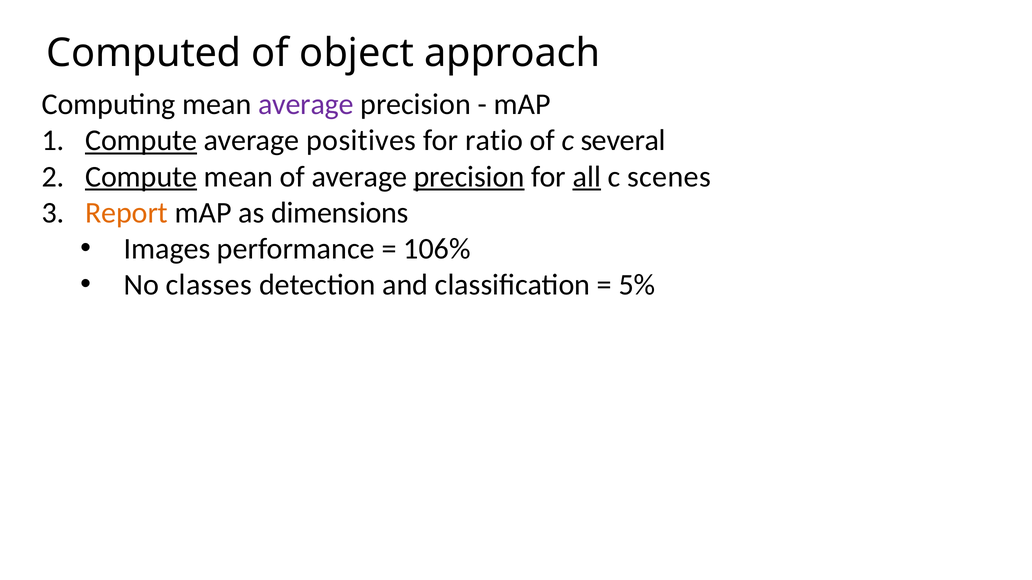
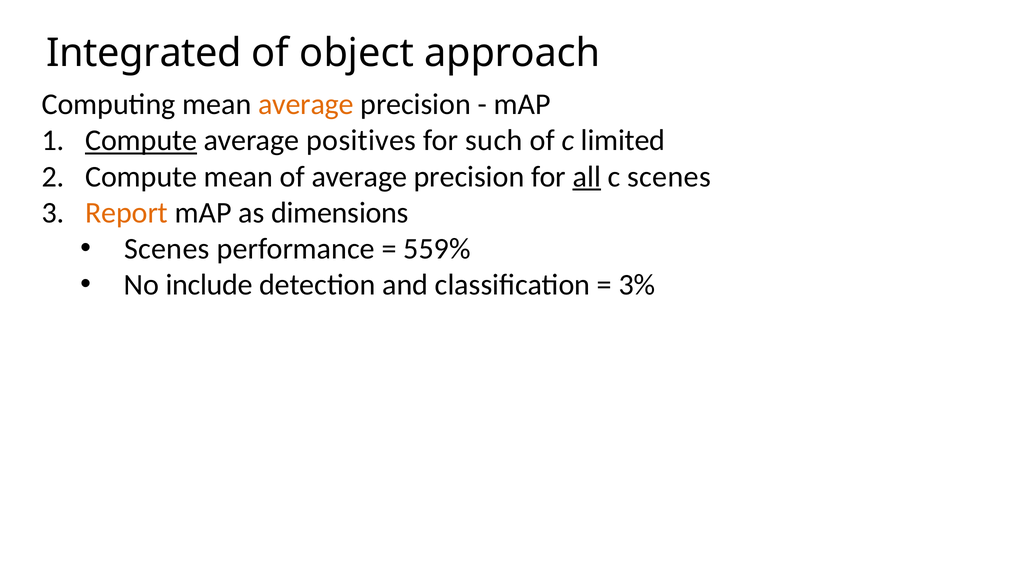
Computed: Computed -> Integrated (144, 53)
average colour: purple -> orange (306, 104)
ratio: ratio -> such (494, 141)
several: several -> limited (623, 141)
Compute underline: present -> none (141, 177)
precision underline: present -> none (469, 177)
Images: Images -> Scenes (167, 249)
106%: 106% -> 559% (437, 249)
classes: classes -> include (209, 285)
5%: 5% -> 3% (637, 285)
